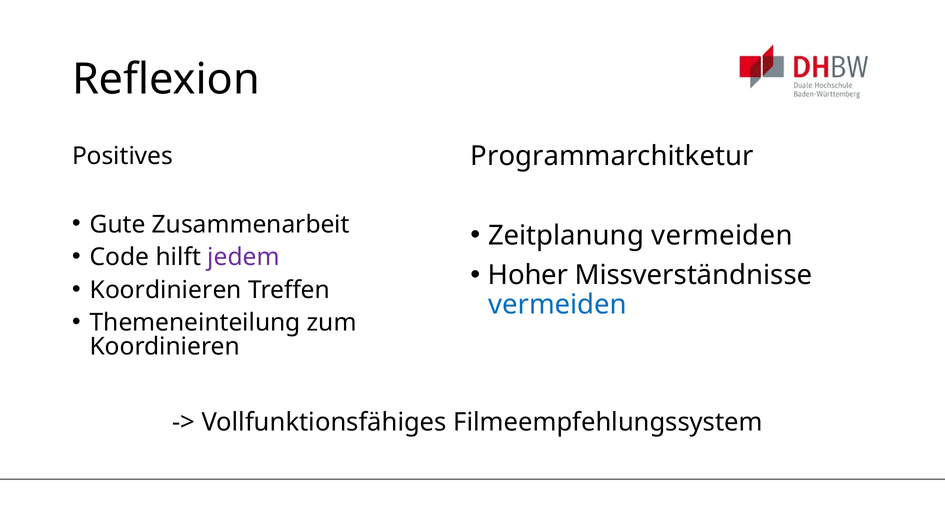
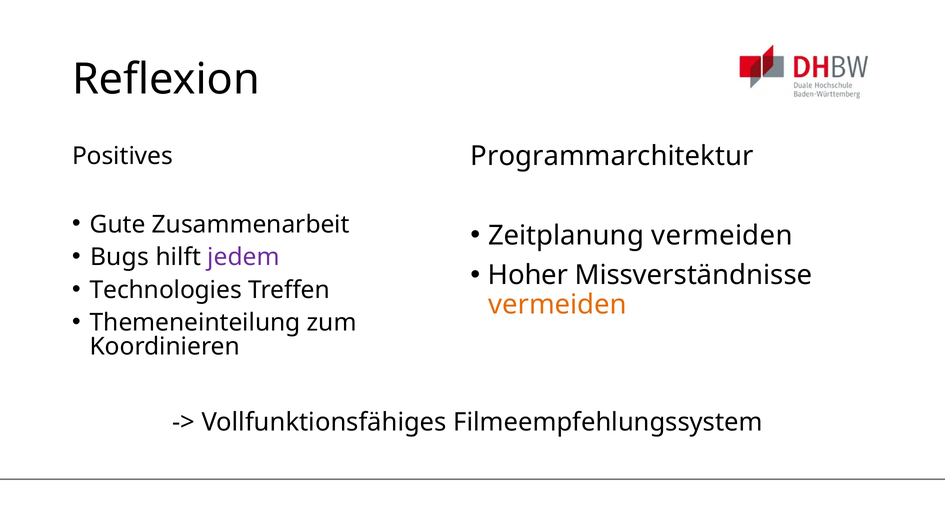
Programmarchitketur: Programmarchitketur -> Programmarchitektur (612, 156)
Code: Code -> Bugs (119, 257)
Koordinieren: Koordinieren -> Technologies (166, 290)
vermeiden colour: blue -> orange (557, 305)
